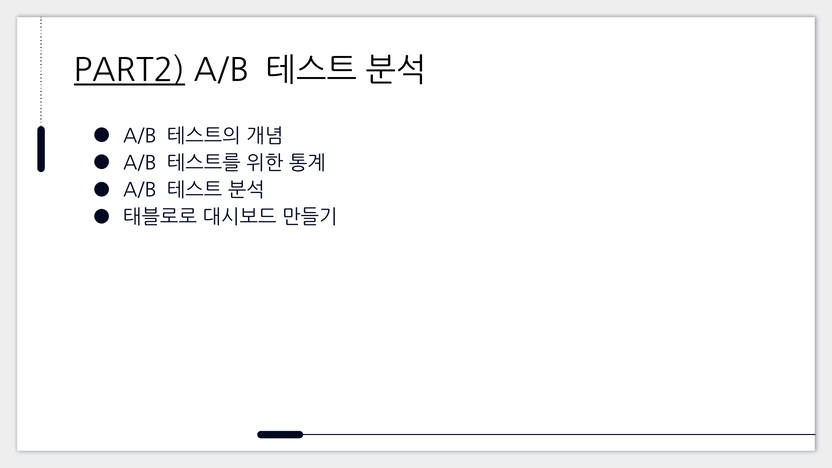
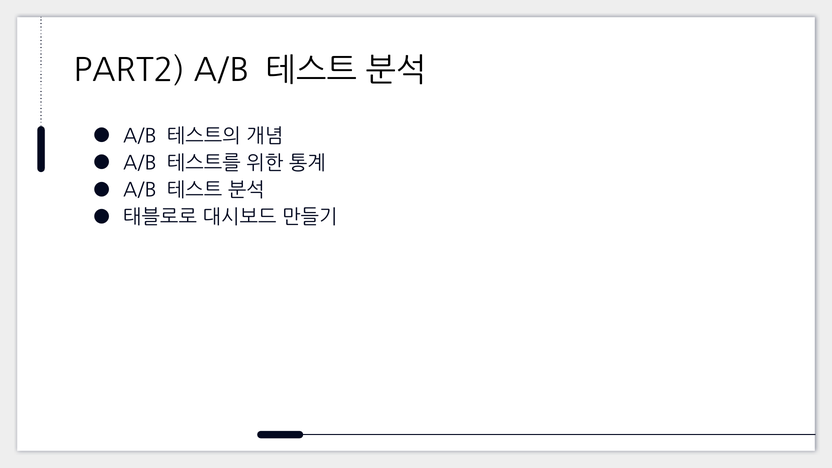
PART2 underline: present -> none (129, 70)
